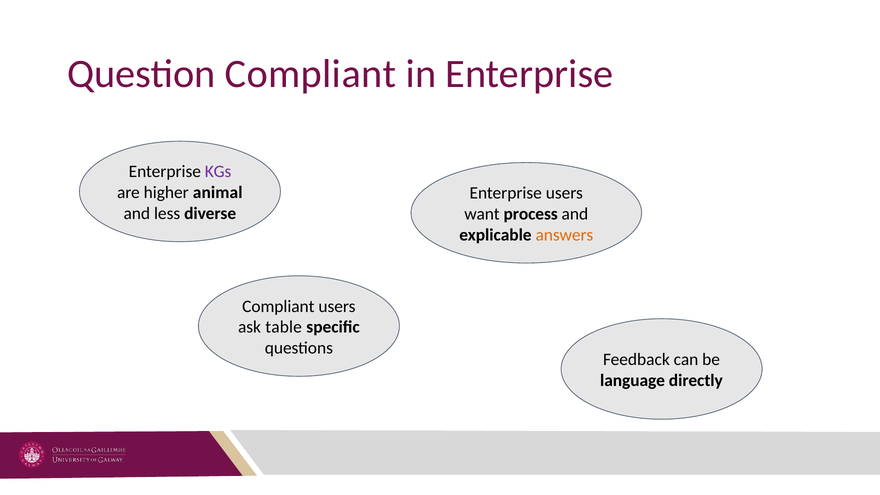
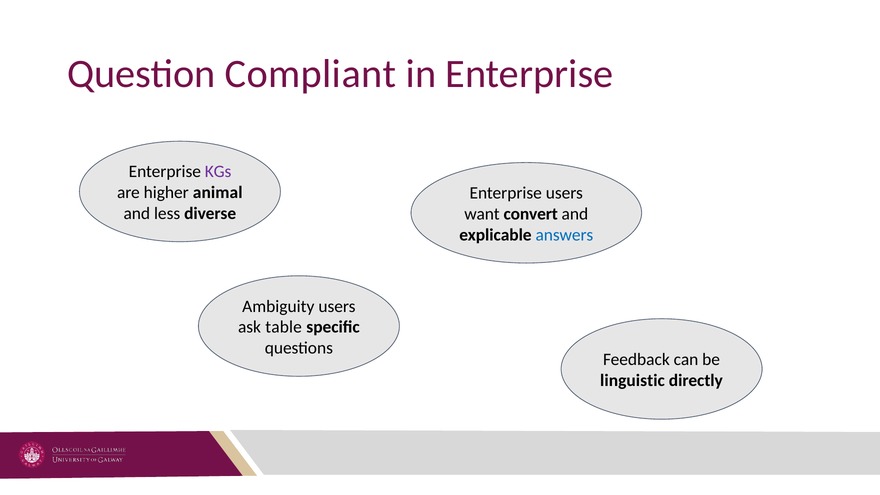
process: process -> convert (531, 214)
answers colour: orange -> blue (564, 235)
Compliant: Compliant -> Ambiguity (278, 306)
language: language -> linguistic (632, 381)
